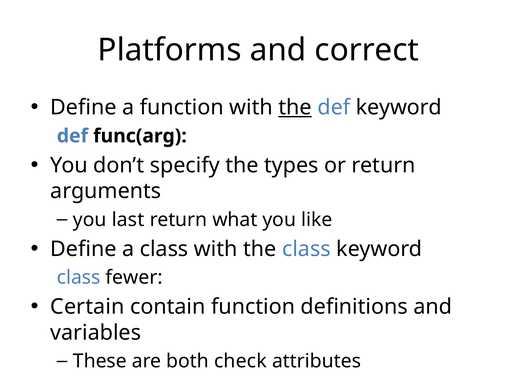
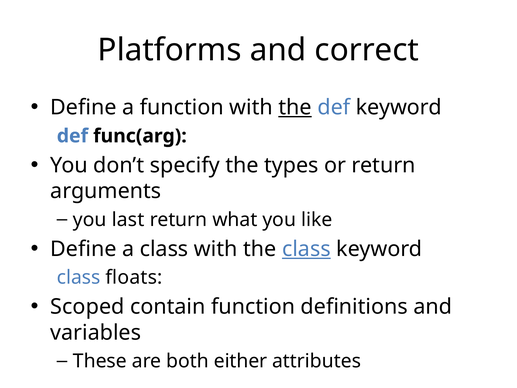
class underline: none -> present (306, 249)
fewer: fewer -> floats (134, 277)
Certain: Certain -> Scoped (87, 307)
check: check -> either (241, 361)
